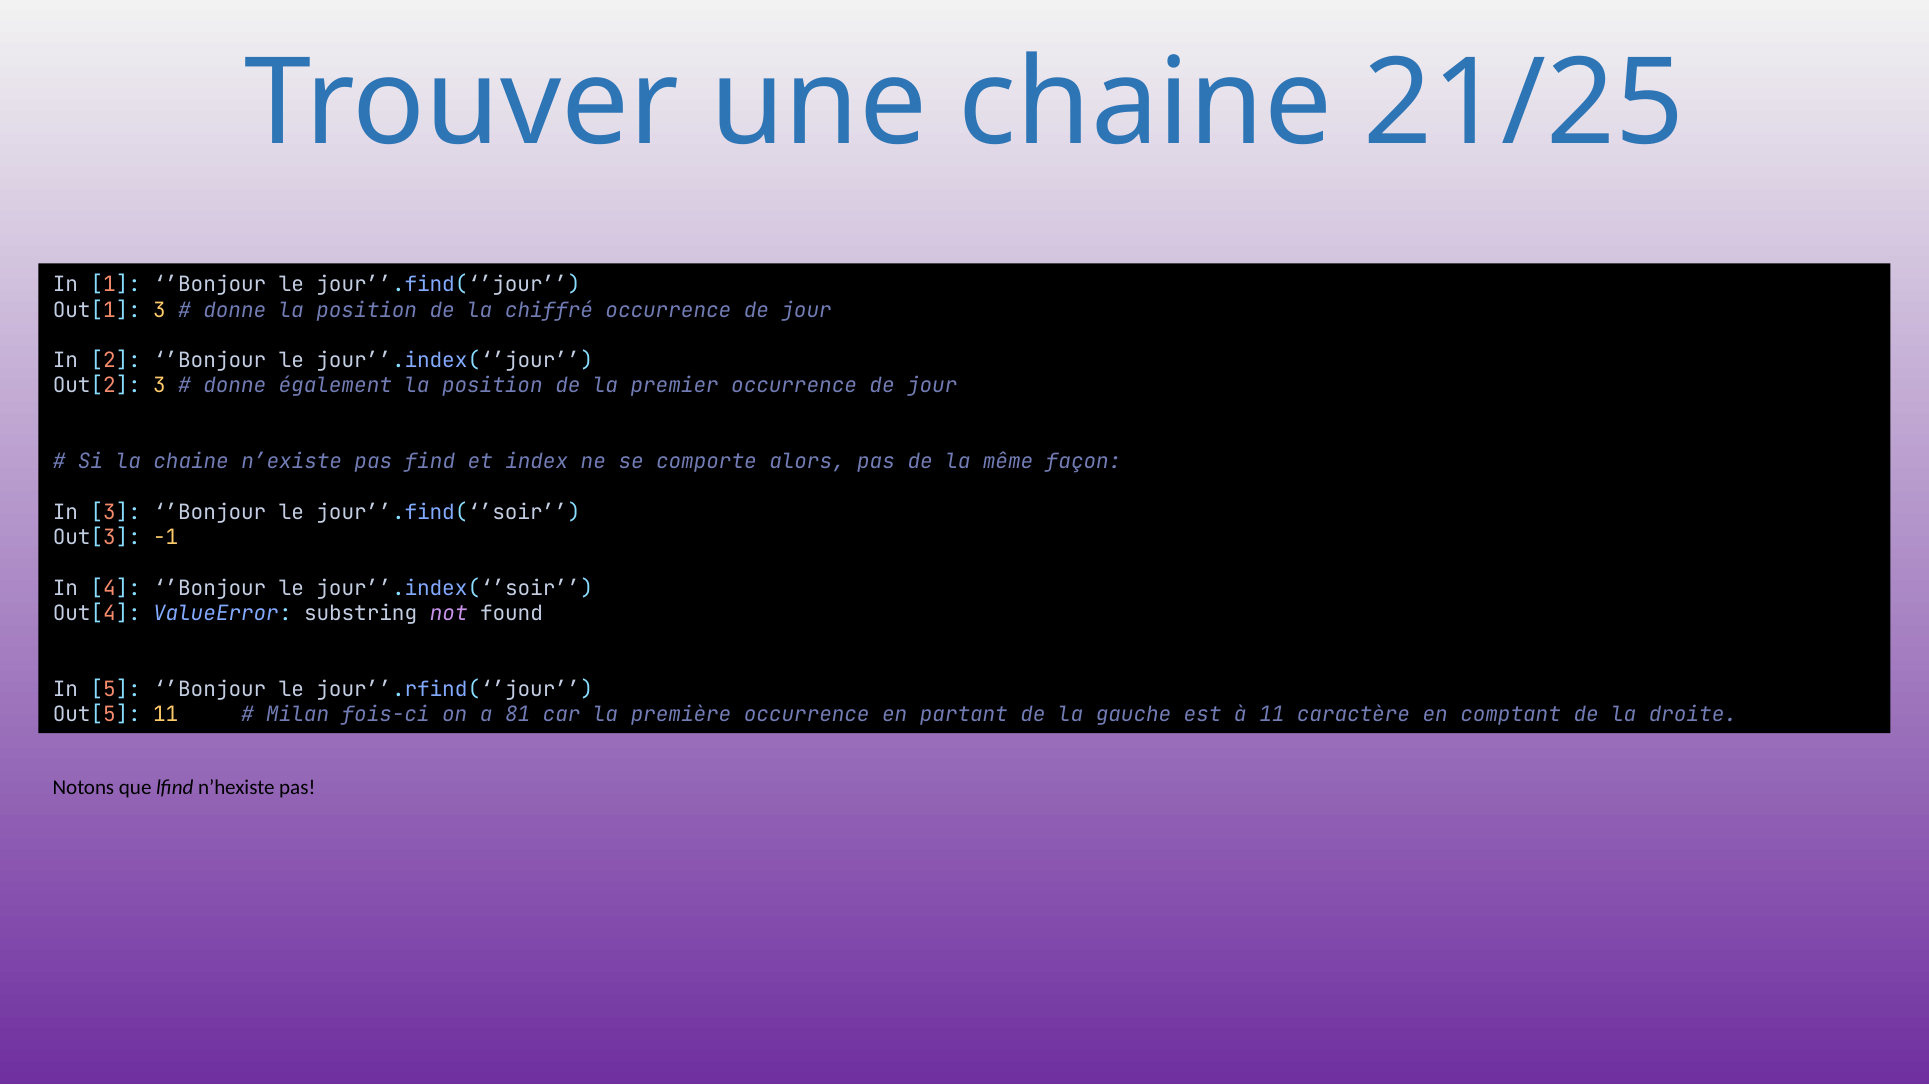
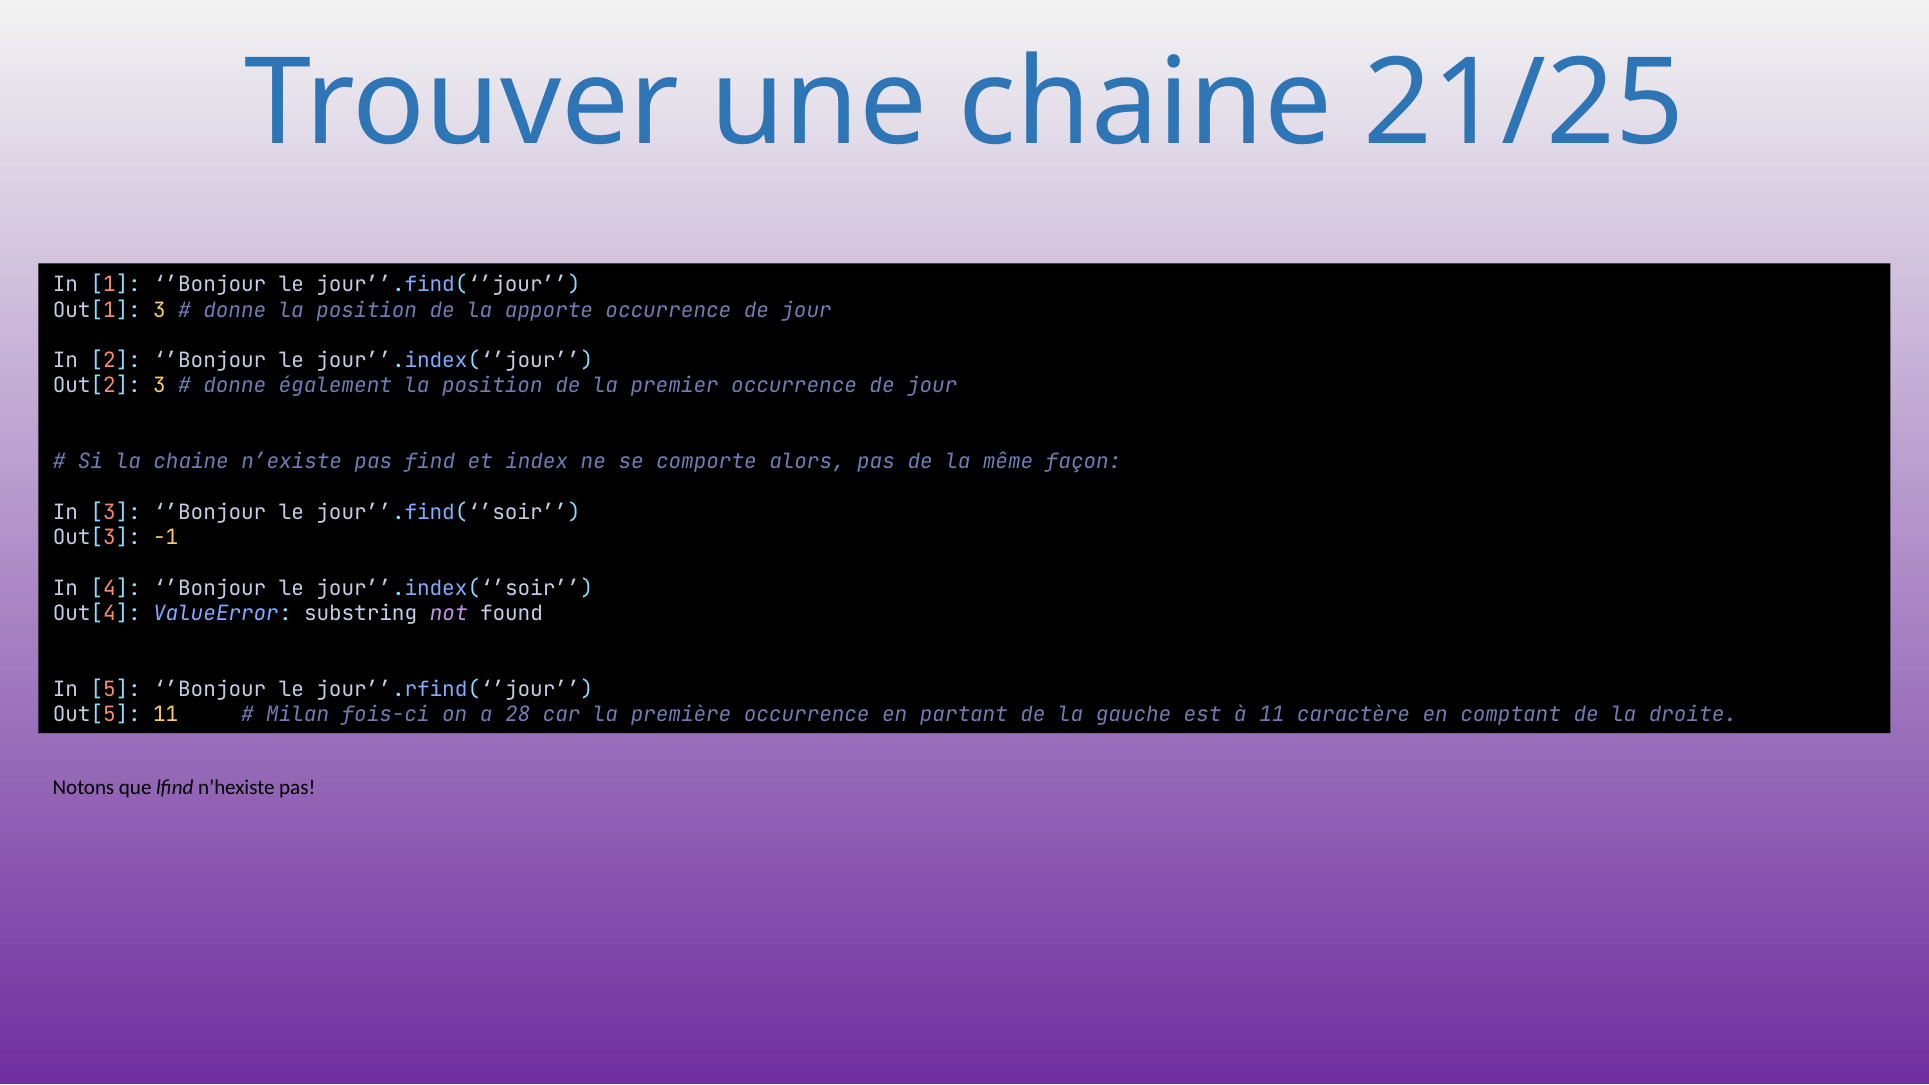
chiffré: chiffré -> apporte (549, 310)
81: 81 -> 28 (518, 715)
